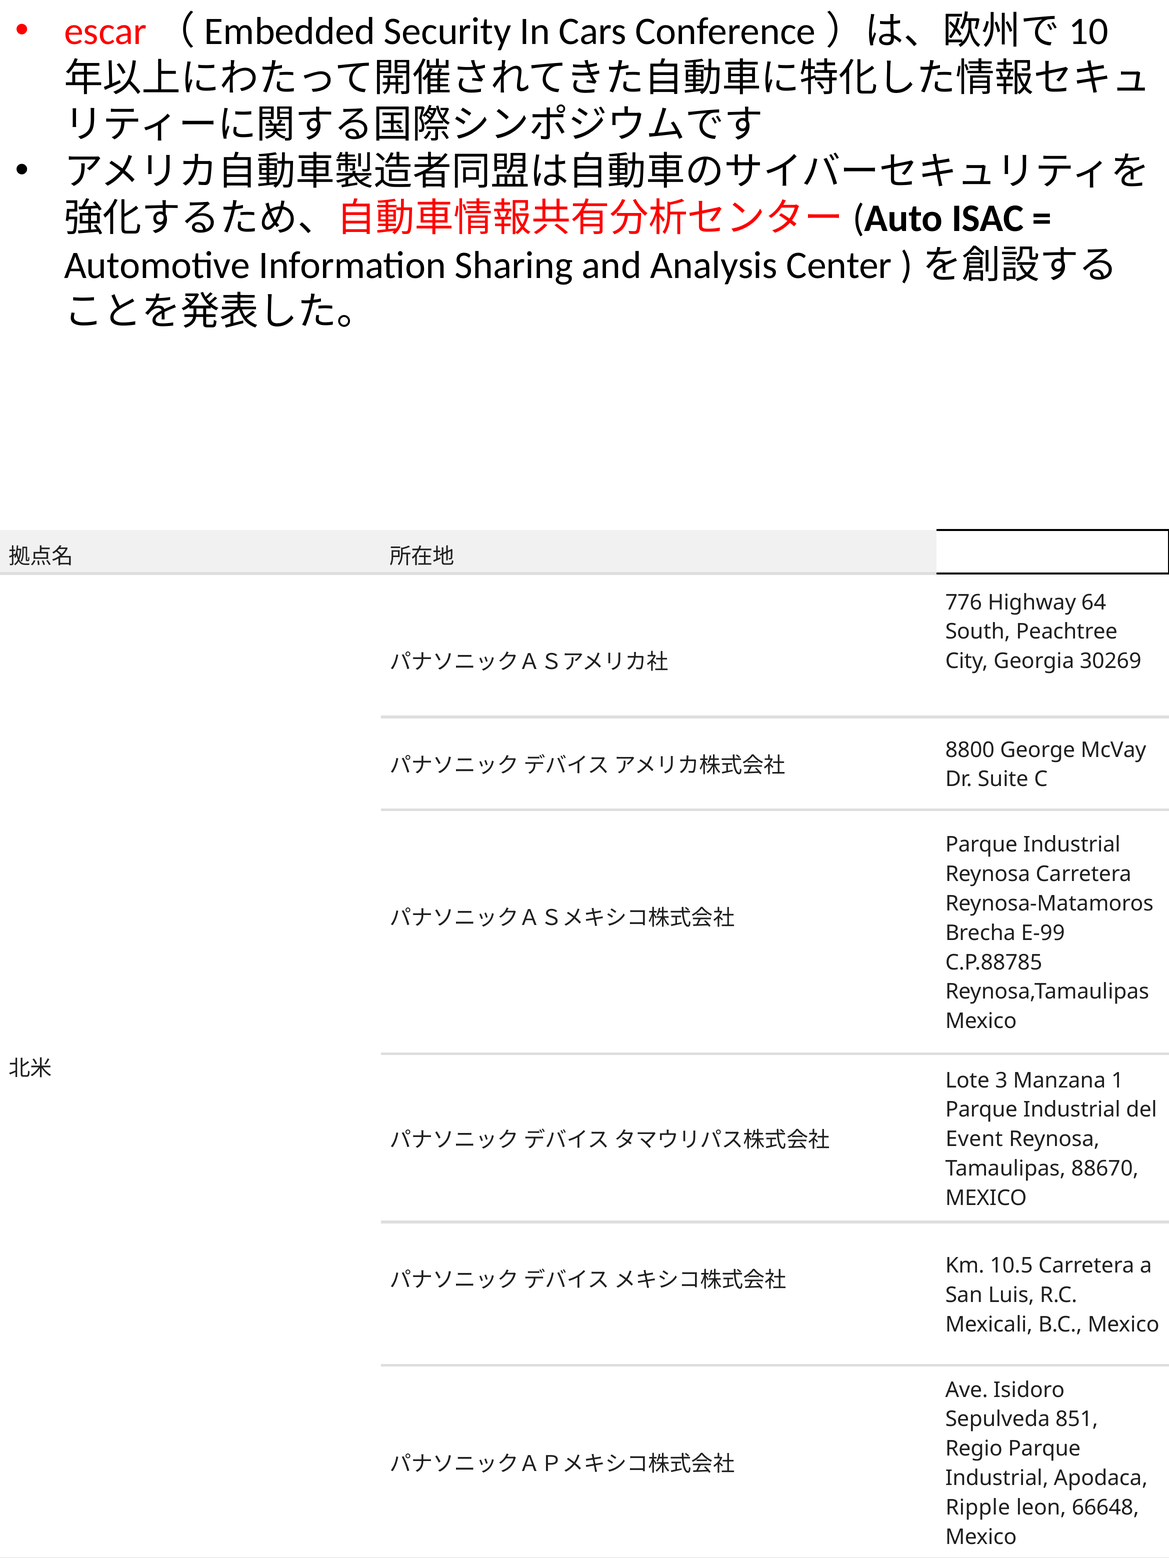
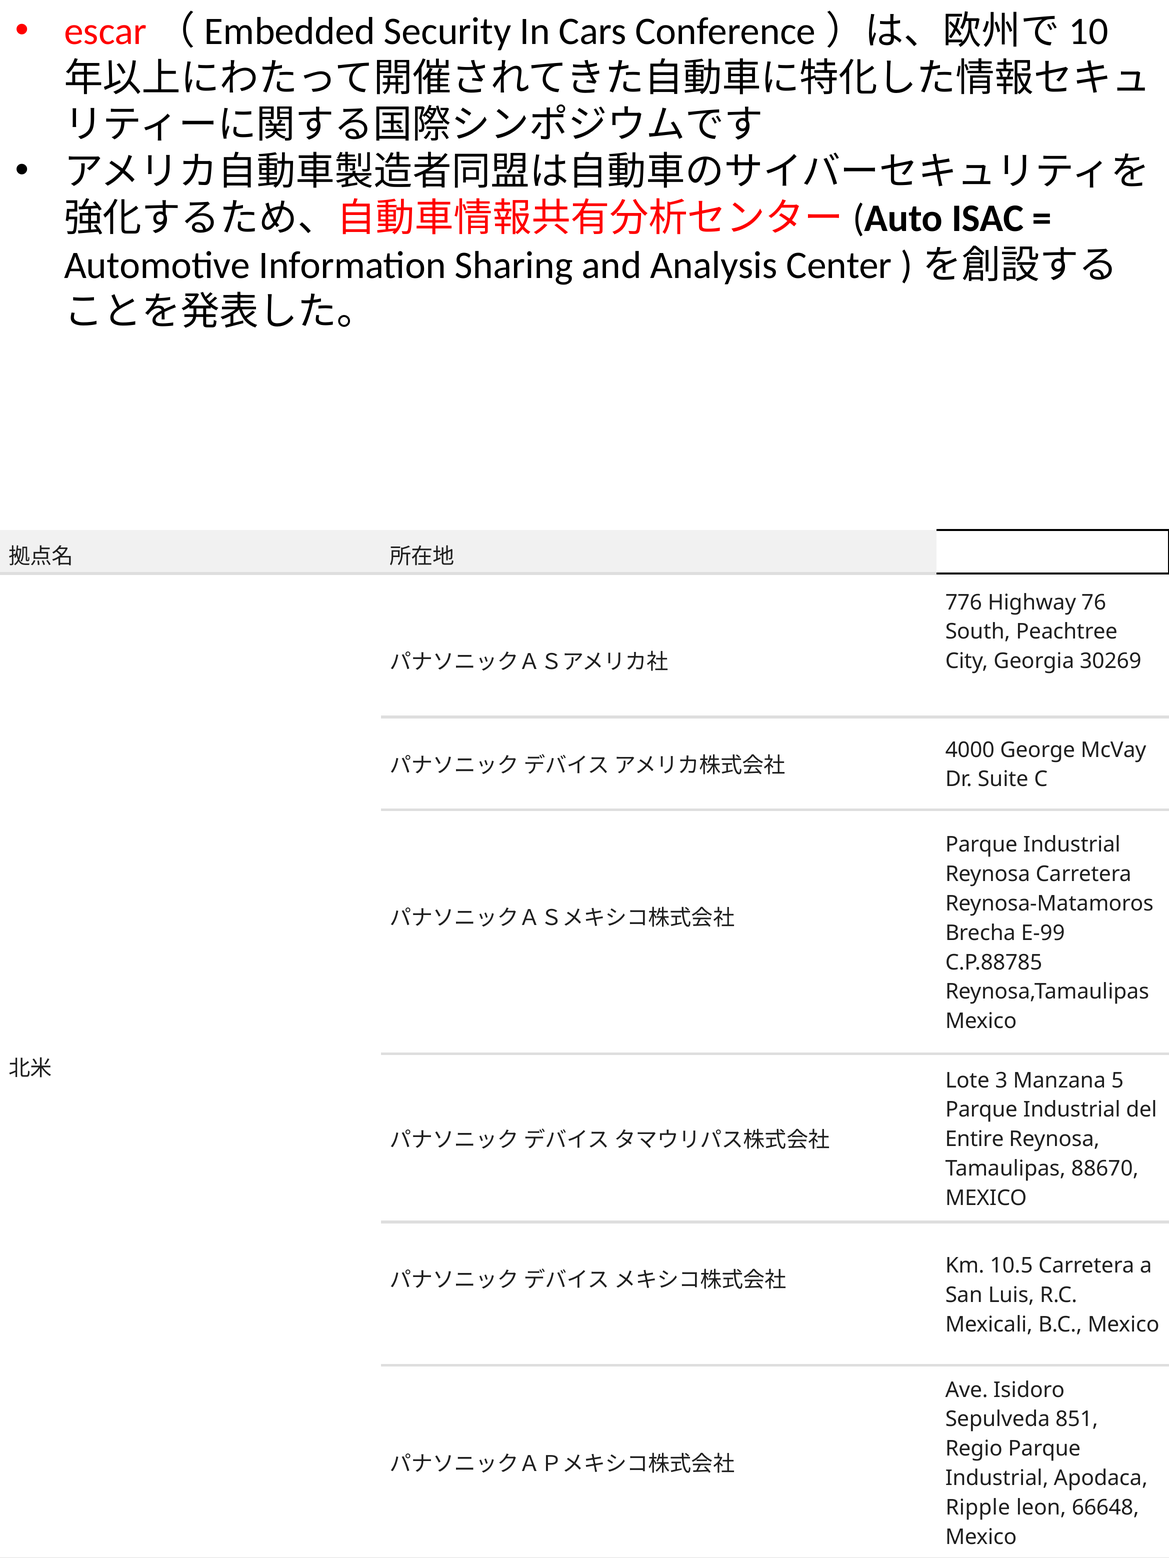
64: 64 -> 76 (1094, 603)
8800: 8800 -> 4000 (970, 750)
1: 1 -> 5 (1118, 1081)
Event: Event -> Entire (974, 1140)
